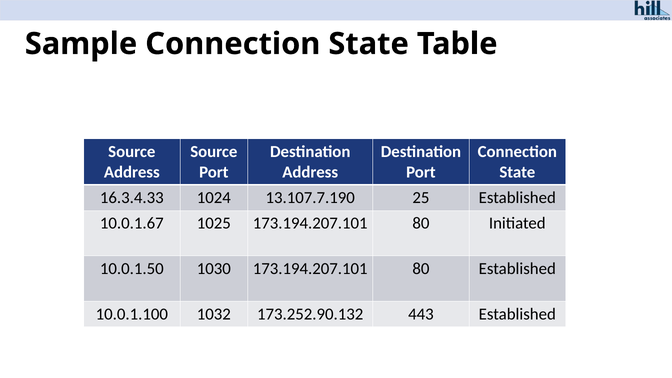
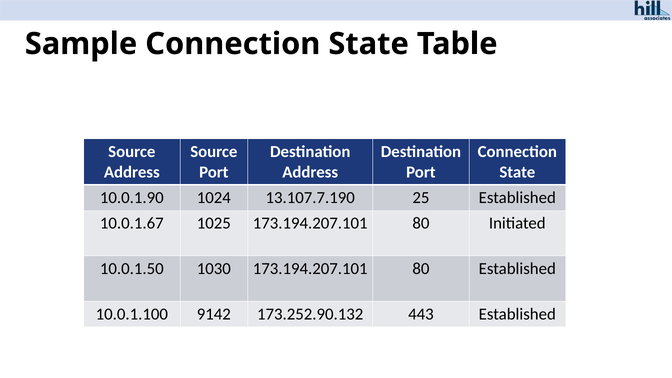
16.3.4.33: 16.3.4.33 -> 10.0.1.90 (132, 198)
1032: 1032 -> 9142 (214, 314)
